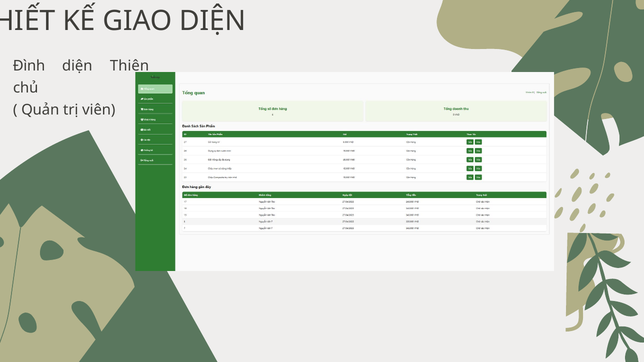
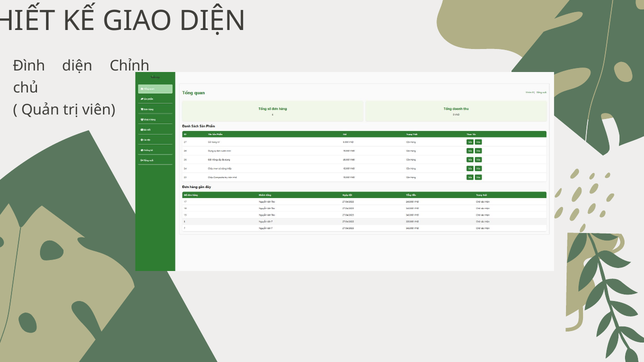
Thiên: Thiên -> Chỉnh (130, 66)
